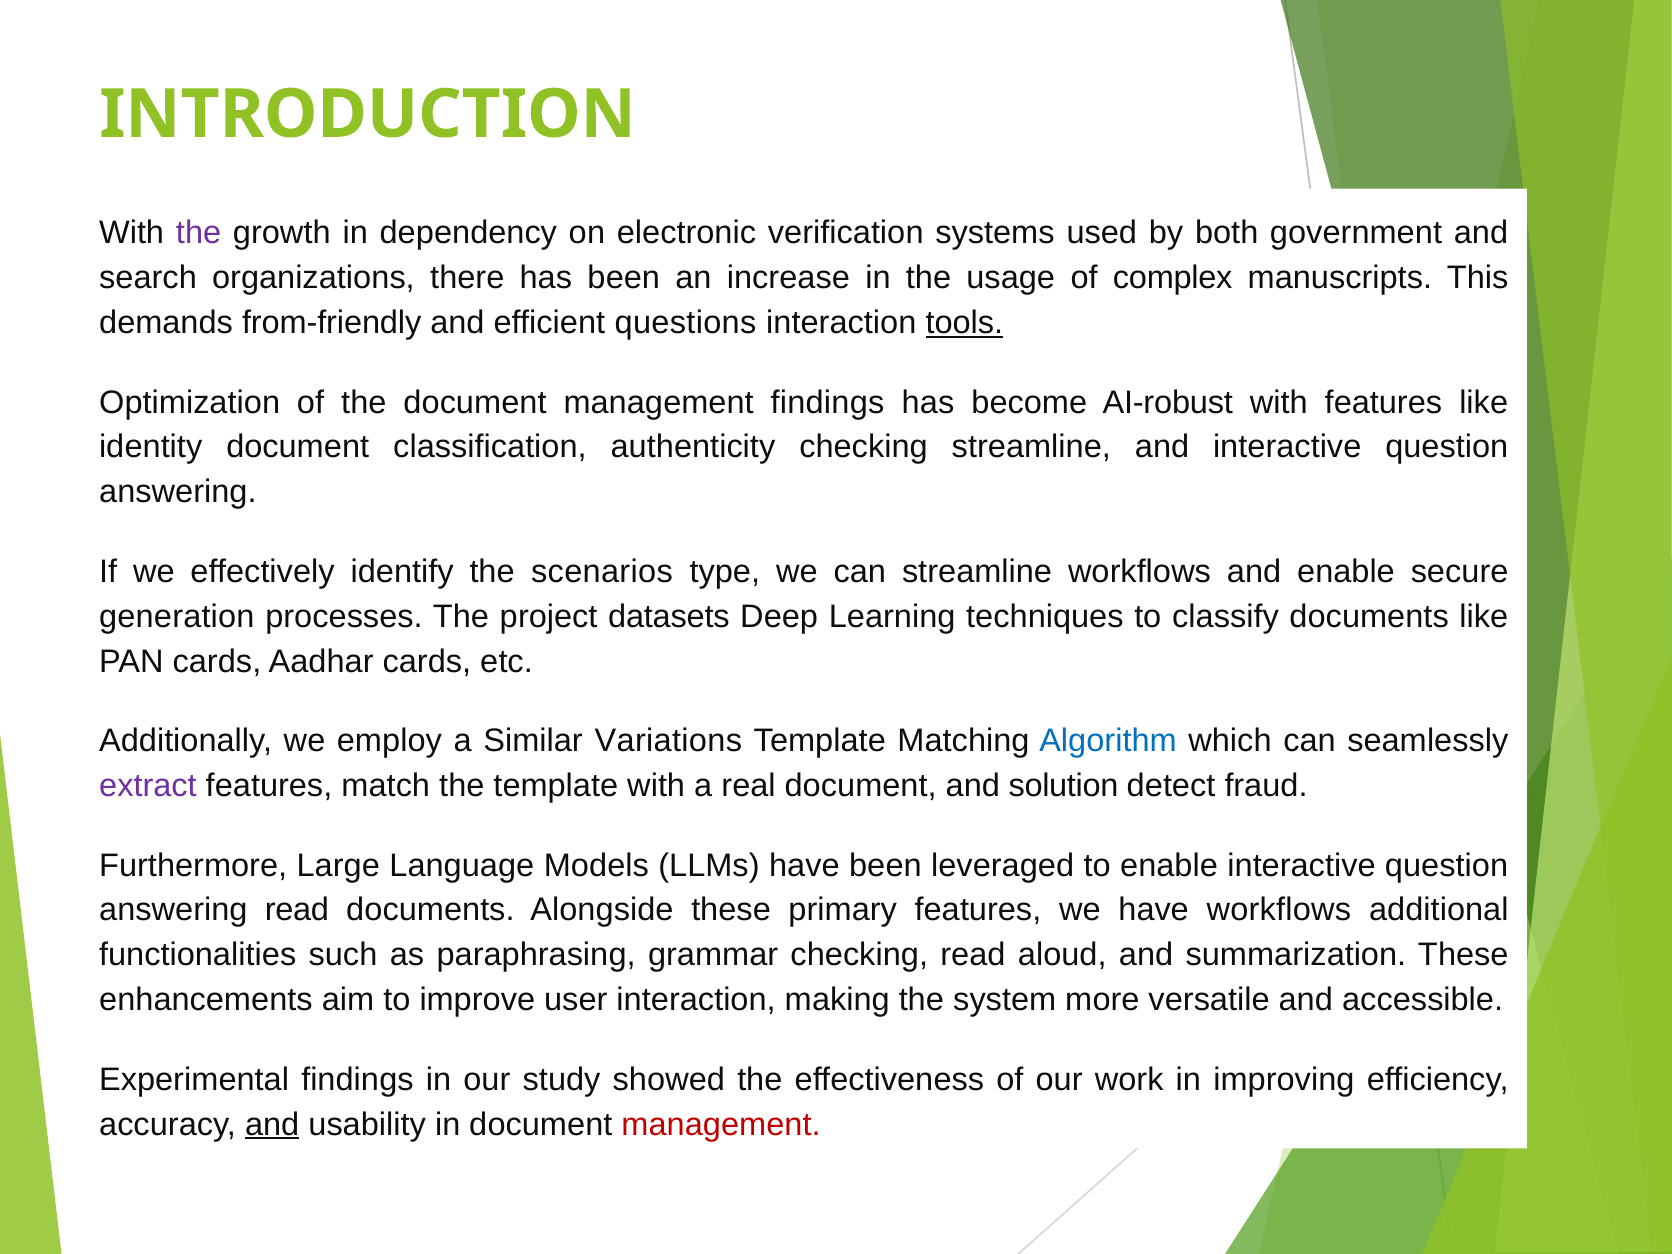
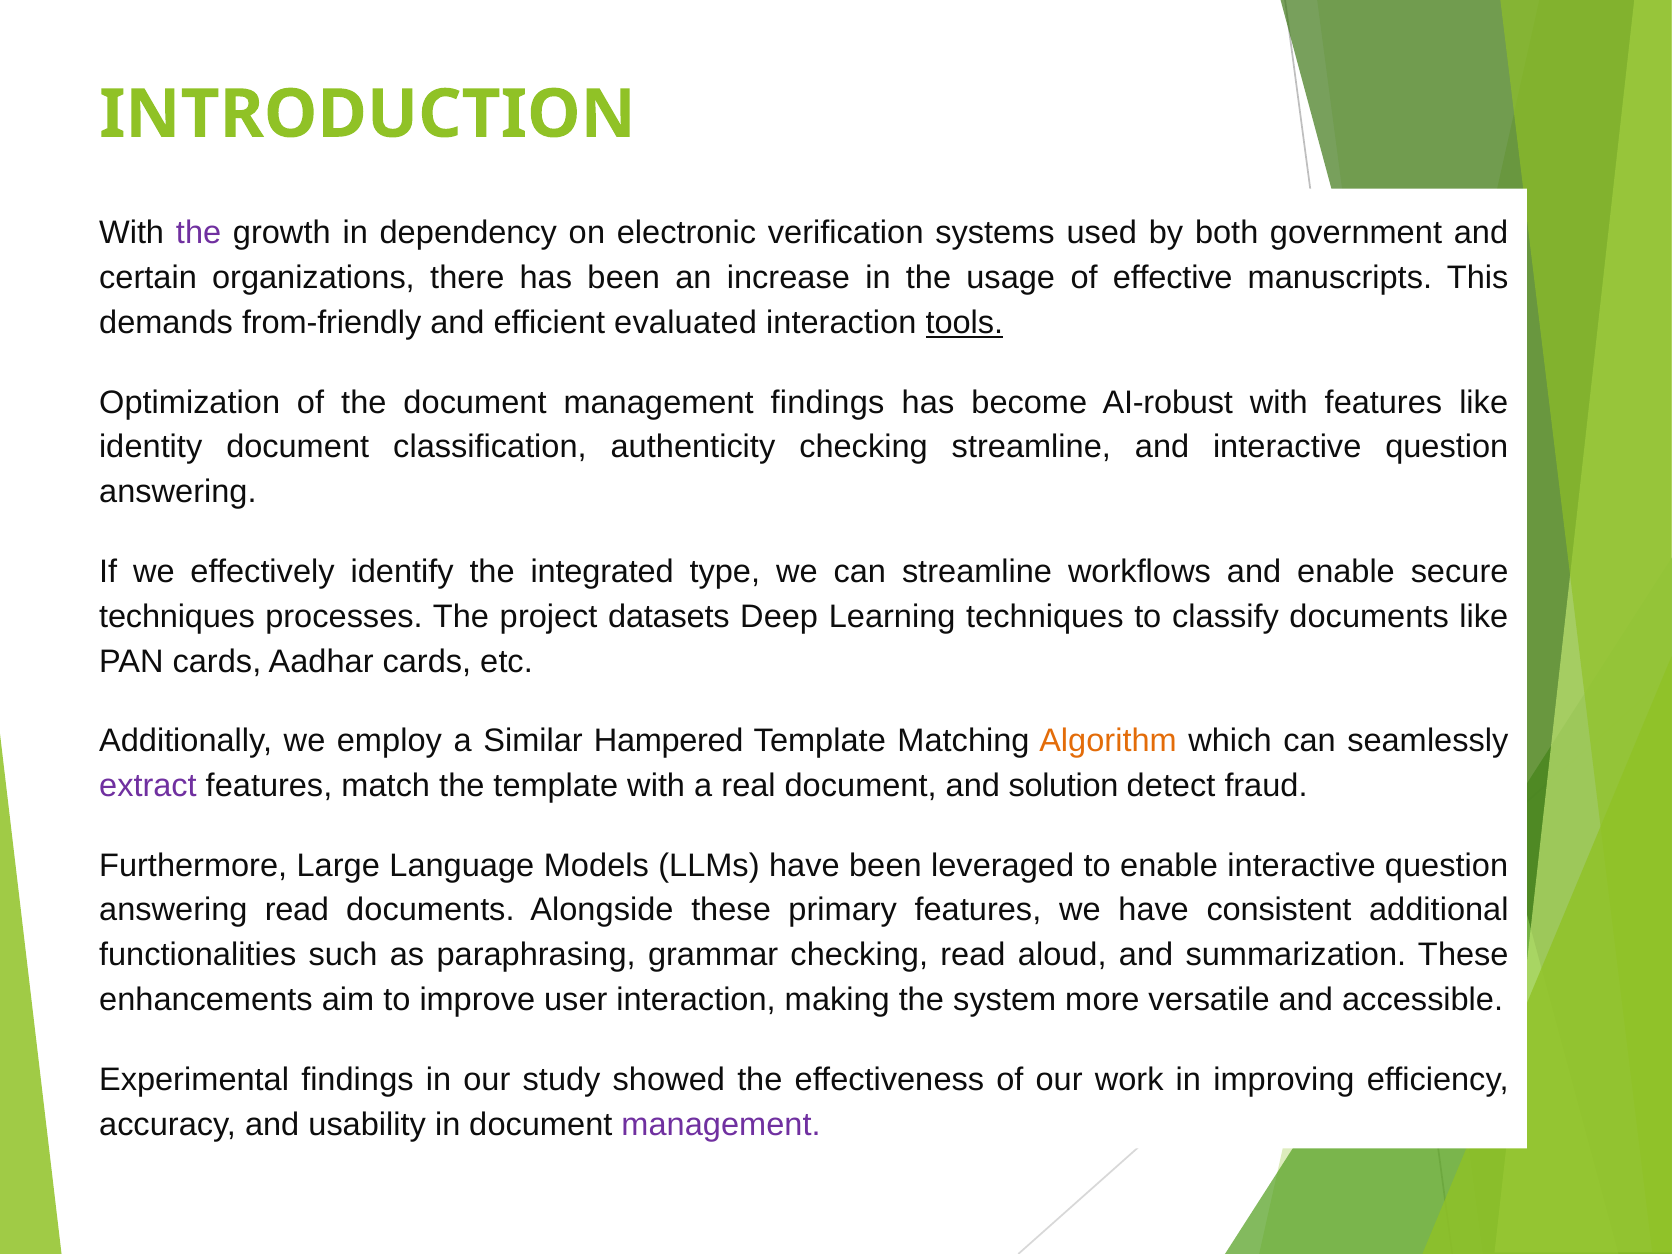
search: search -> certain (148, 278)
complex: complex -> effective (1173, 278)
questions: questions -> evaluated (686, 323)
scenarios: scenarios -> integrated (602, 572)
generation: generation -> techniques (177, 616)
Variations: Variations -> Hampered (669, 741)
Algorithm colour: blue -> orange (1108, 741)
have workflows: workflows -> consistent (1279, 910)
and underline: present -> none (272, 1124)
management colour: red -> purple (721, 1124)
